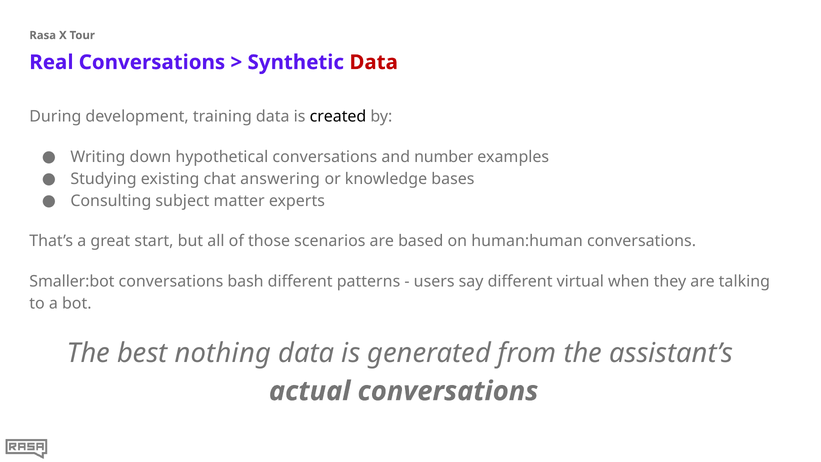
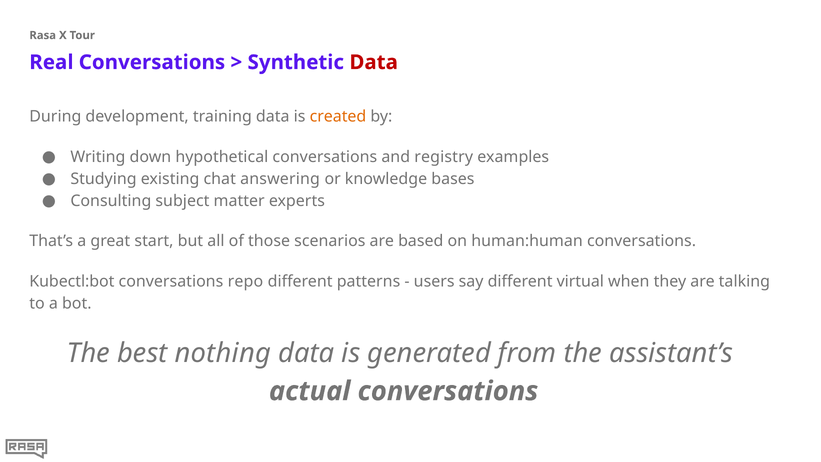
created colour: black -> orange (338, 117)
number: number -> registry (444, 157)
Smaller:bot: Smaller:bot -> Kubectl:bot (72, 281)
bash: bash -> repo (245, 281)
